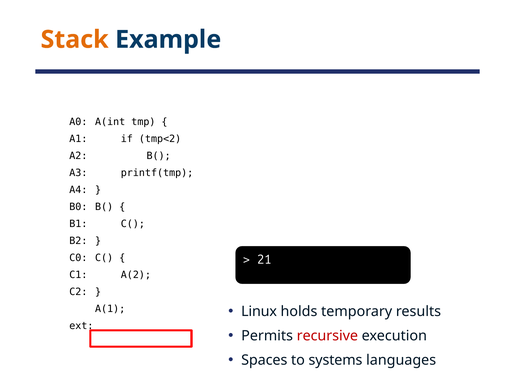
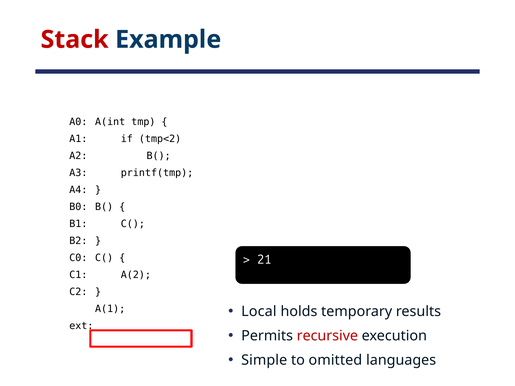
Stack colour: orange -> red (75, 40)
Linux: Linux -> Local (259, 312)
Spaces: Spaces -> Simple (264, 360)
systems: systems -> omitted (335, 360)
